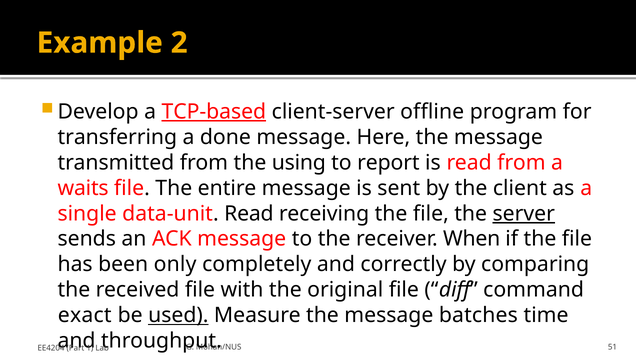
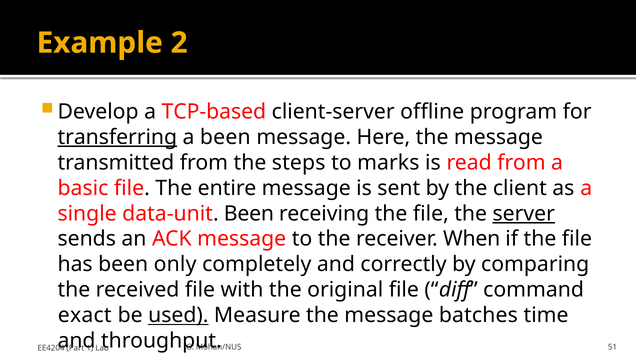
TCP-based underline: present -> none (214, 112)
transferring underline: none -> present (117, 137)
a done: done -> been (225, 137)
using: using -> steps (299, 162)
report: report -> marks (388, 162)
waits: waits -> basic (83, 188)
data-unit Read: Read -> Been (249, 213)
